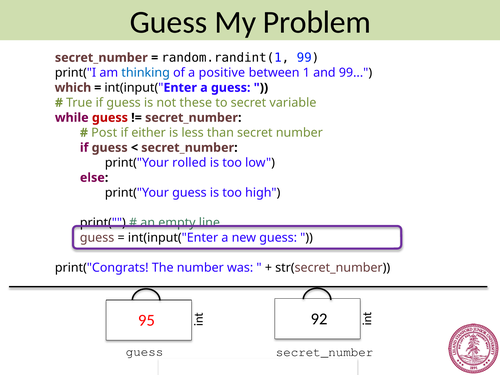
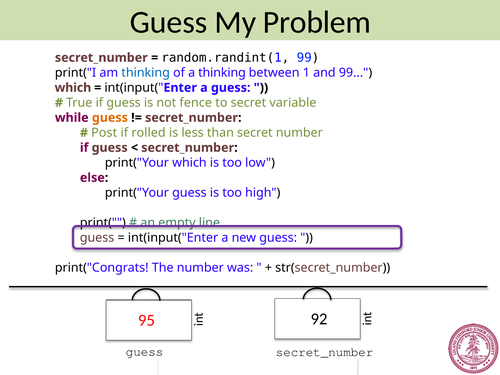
a positive: positive -> thinking (222, 73)
these: these -> fence (196, 103)
guess colour: red -> orange (110, 118)
either: either -> rolled (149, 133)
print("Your rolled: rolled -> which (189, 163)
